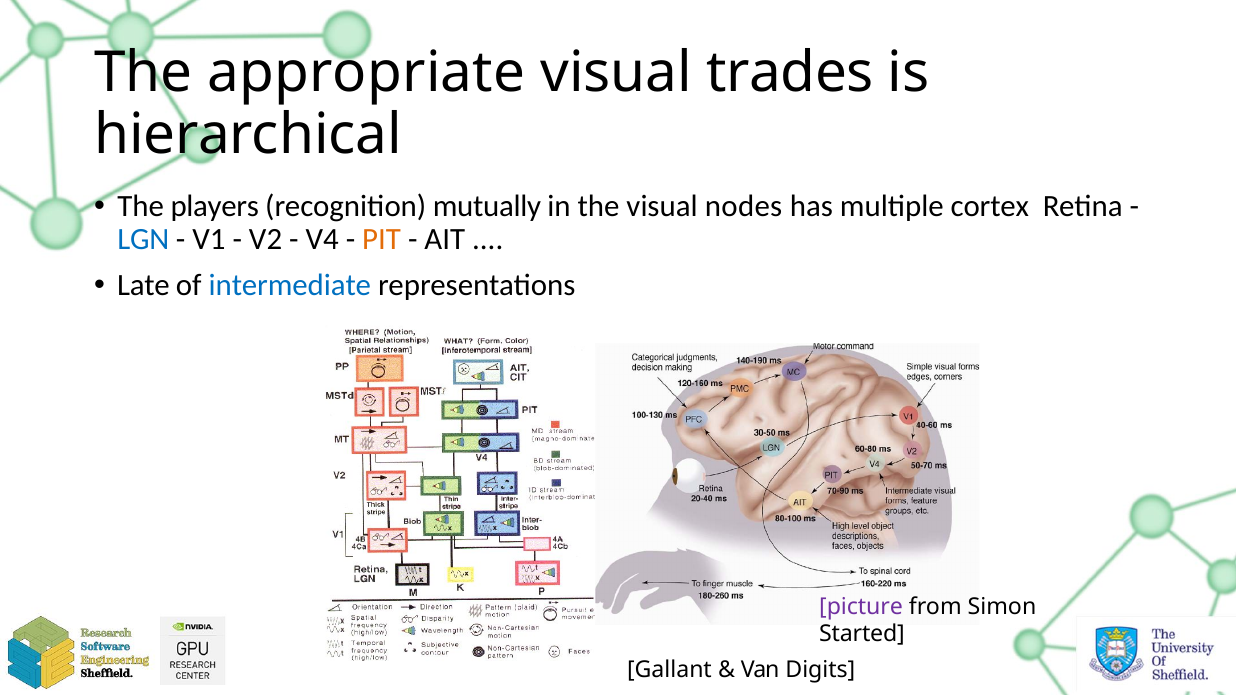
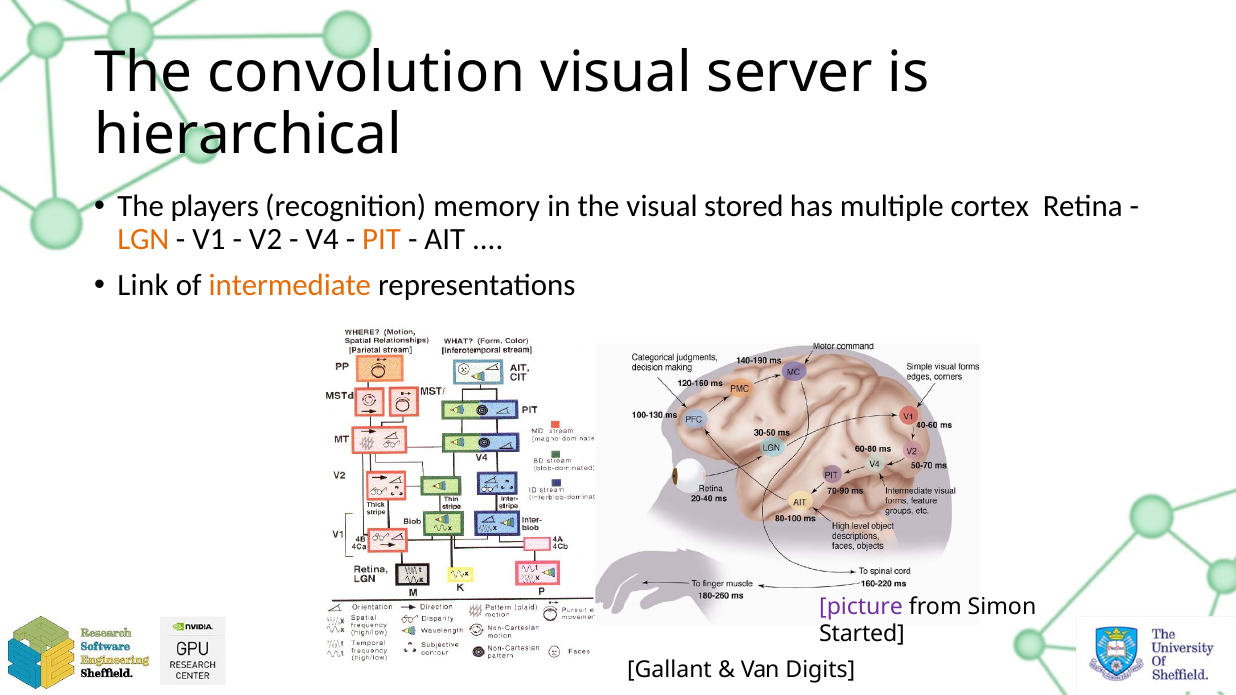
appropriate: appropriate -> convolution (366, 73)
trades: trades -> server (790, 73)
mutually: mutually -> memory (487, 206)
nodes: nodes -> stored (744, 206)
LGN colour: blue -> orange (143, 240)
Late: Late -> Link (143, 286)
intermediate colour: blue -> orange (290, 286)
